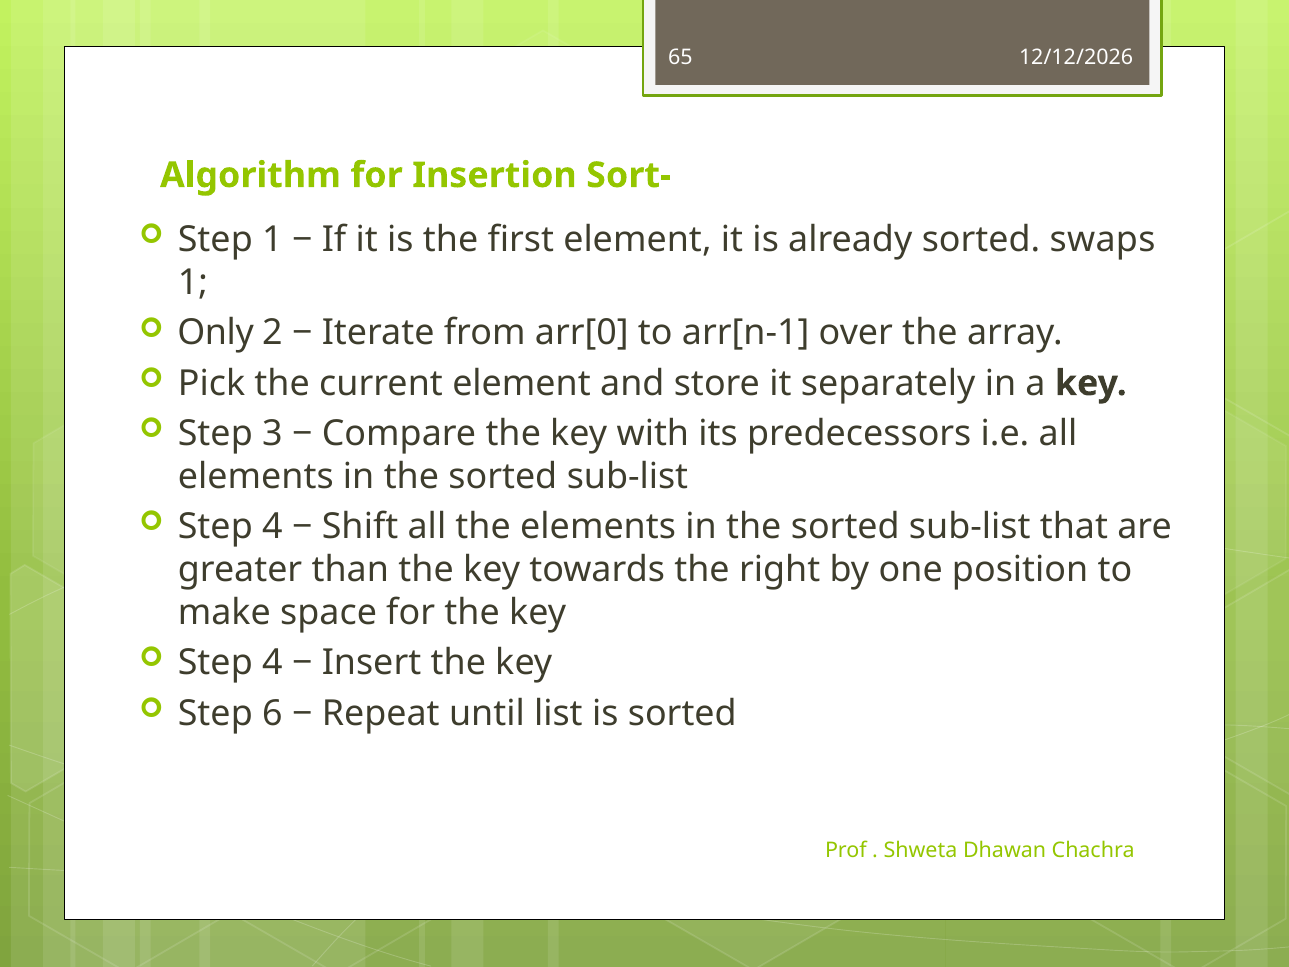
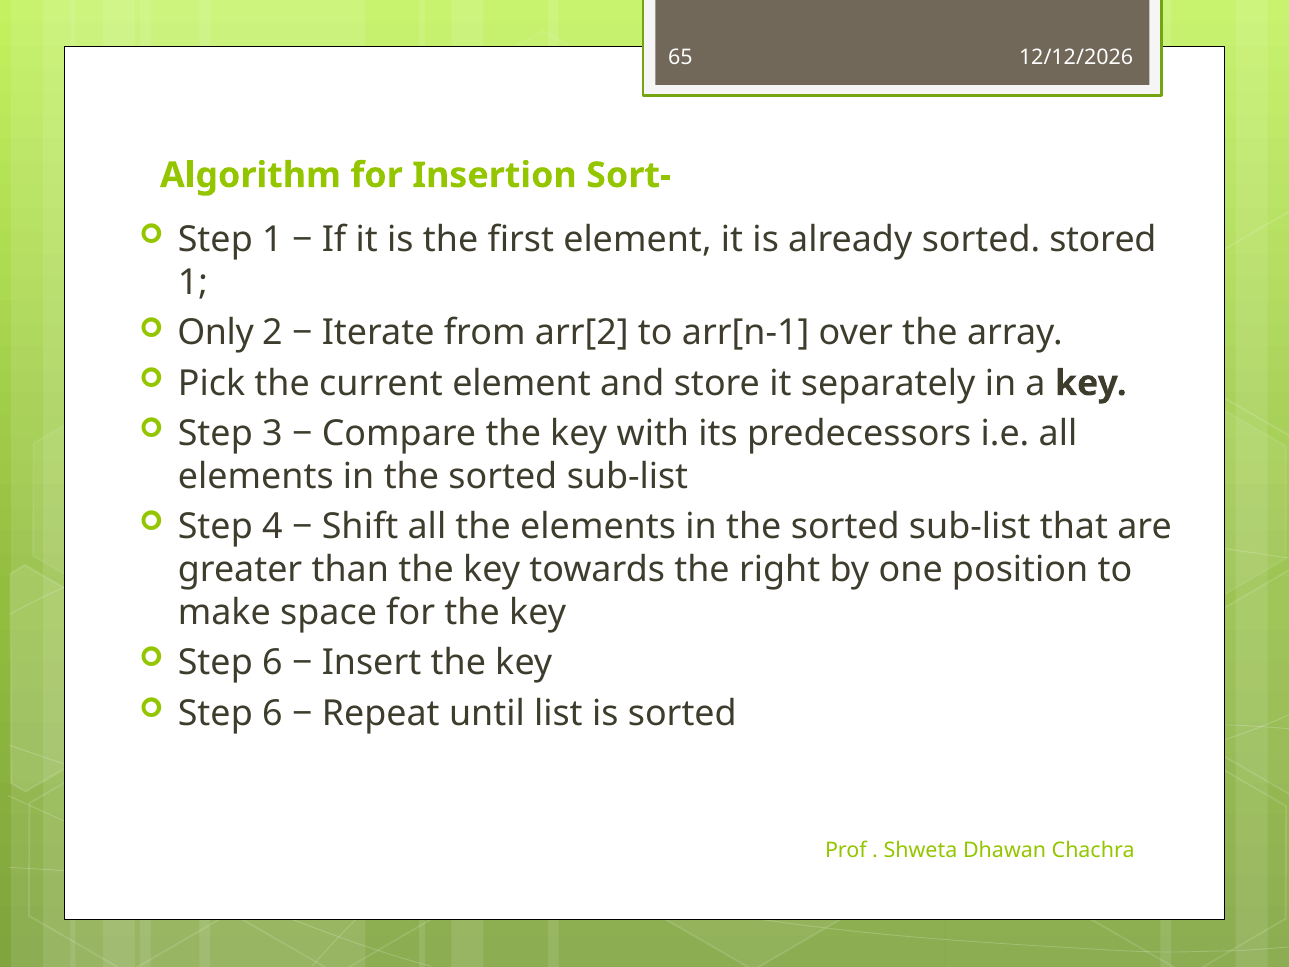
swaps: swaps -> stored (1103, 240)
arr[0: arr[0 -> arr[2 (582, 333)
4: 4 -> 6 (272, 663)
